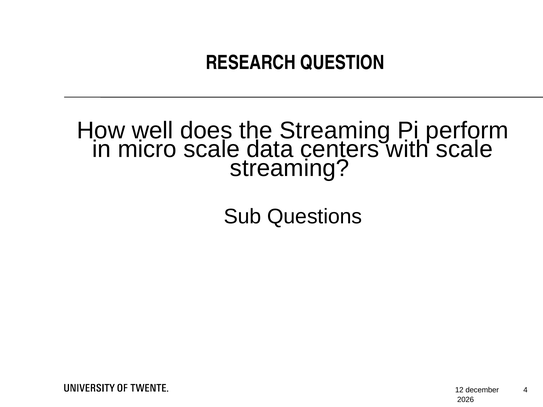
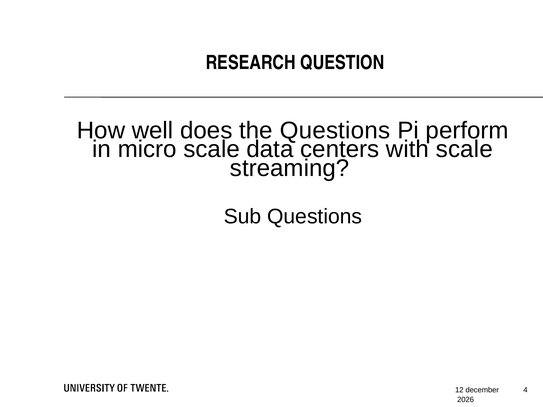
the Streaming: Streaming -> Questions (335, 131)
